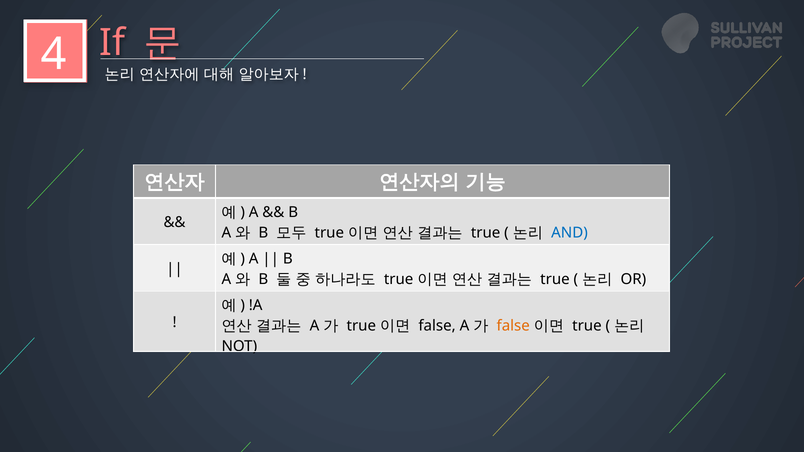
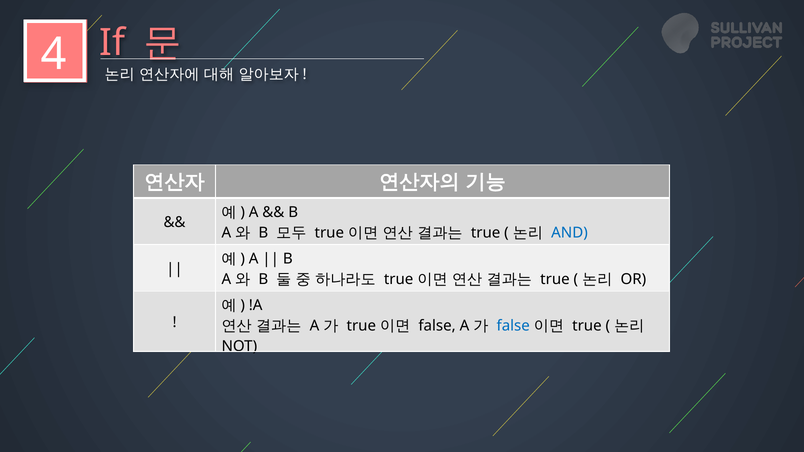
false colour: orange -> blue (513, 326)
